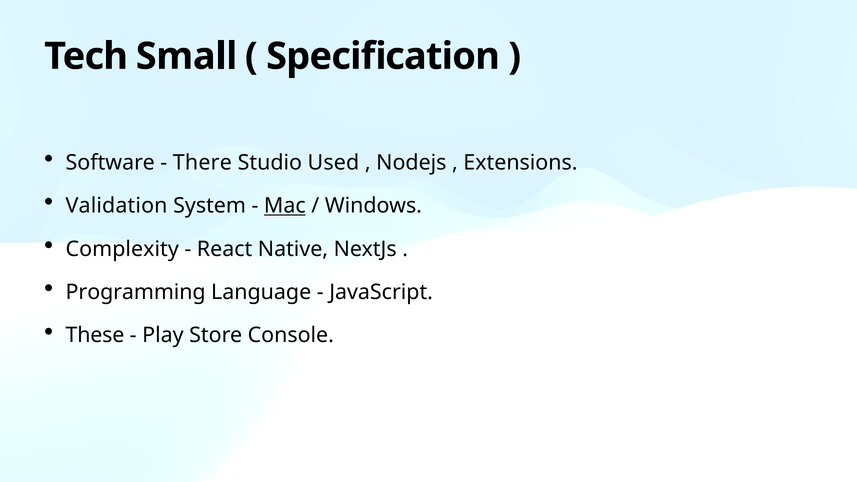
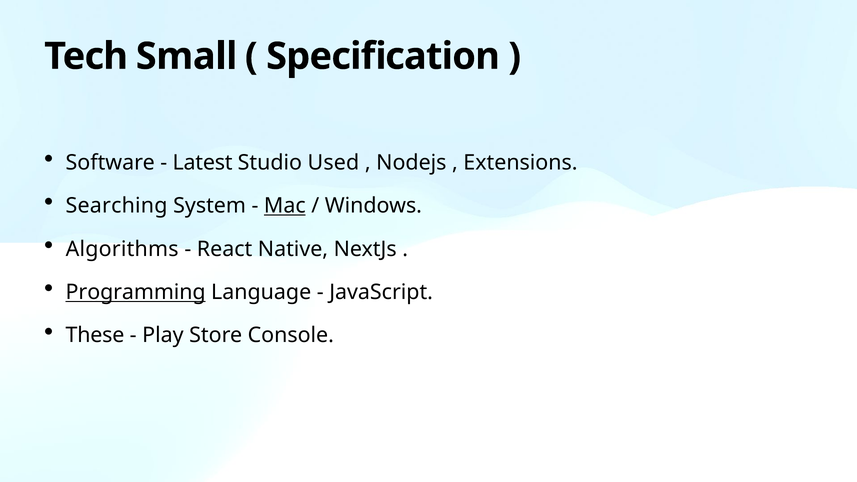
There: There -> Latest (203, 163)
Validation: Validation -> Searching (117, 206)
Complexity: Complexity -> Algorithms (122, 249)
Programming underline: none -> present (136, 292)
